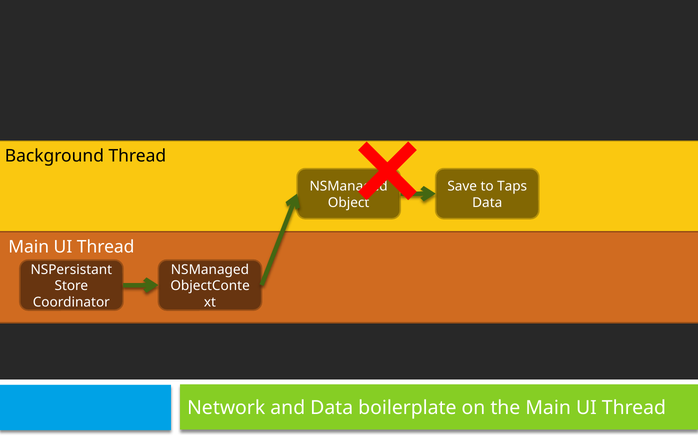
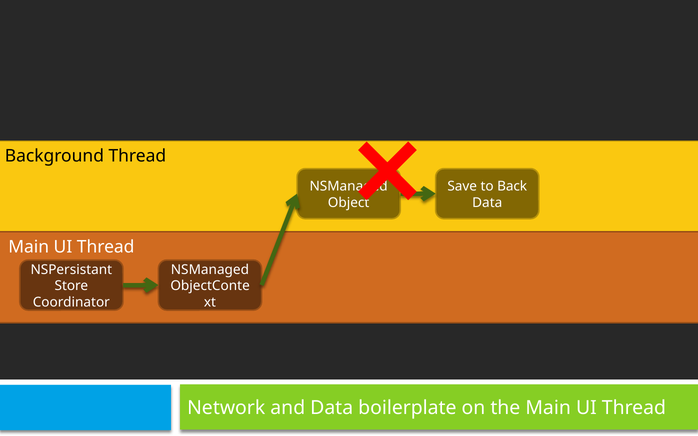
Taps: Taps -> Back (512, 187)
